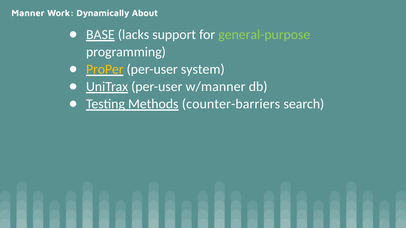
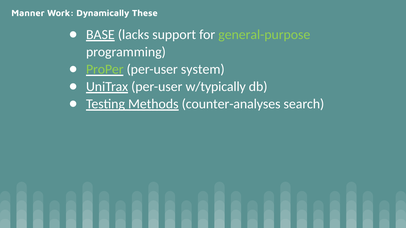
About: About -> These (145, 13)
ProPer colour: yellow -> light green (105, 69)
w/manner: w/manner -> w/typically (216, 87)
counter-barriers: counter-barriers -> counter-analyses (231, 104)
